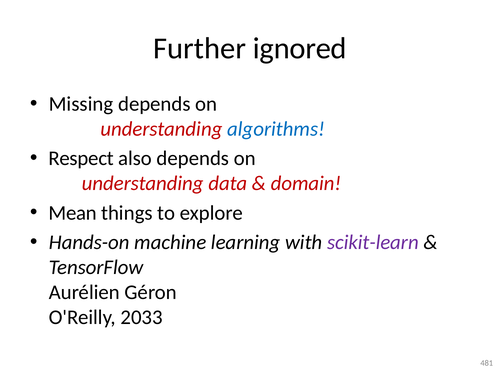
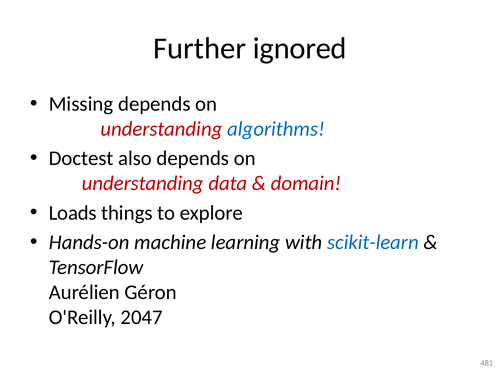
Respect: Respect -> Doctest (81, 158)
Mean: Mean -> Loads (73, 213)
scikit-learn colour: purple -> blue (373, 242)
2033: 2033 -> 2047 (142, 317)
